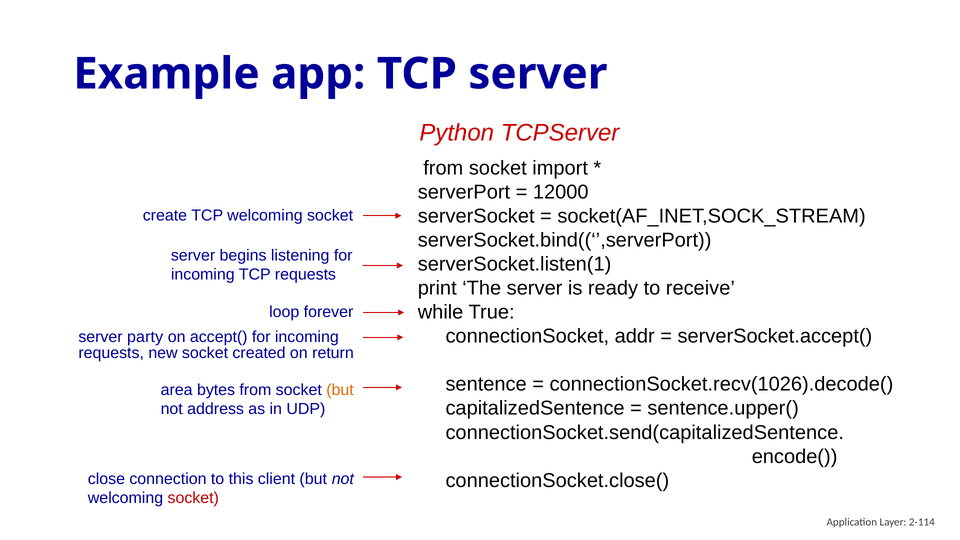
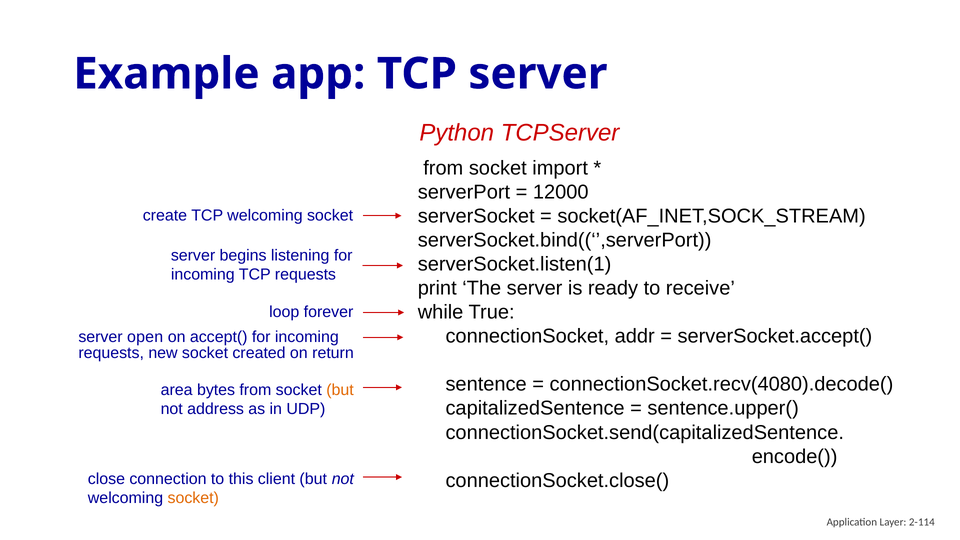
party: party -> open (145, 337)
connectionSocket.recv(1026).decode(: connectionSocket.recv(1026).decode( -> connectionSocket.recv(4080).decode( (721, 384)
socket colour: red -> orange (193, 498)
